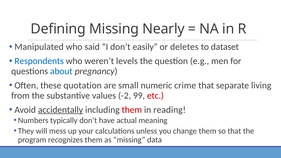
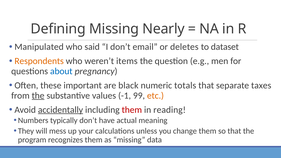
easily: easily -> email (145, 47)
Respondents colour: blue -> orange (39, 61)
levels: levels -> items (127, 61)
quotation: quotation -> important (83, 85)
small: small -> black (128, 85)
crime: crime -> totals (185, 85)
living: living -> taxes (261, 85)
the underline: none -> present (38, 96)
-2: -2 -> -1 (125, 96)
etc colour: red -> orange (155, 96)
